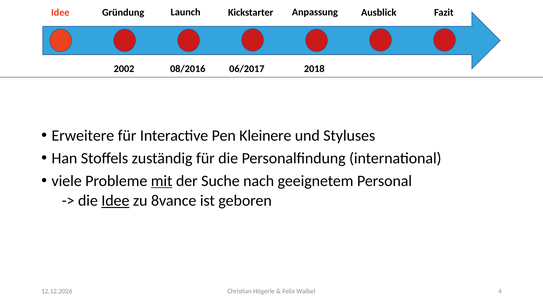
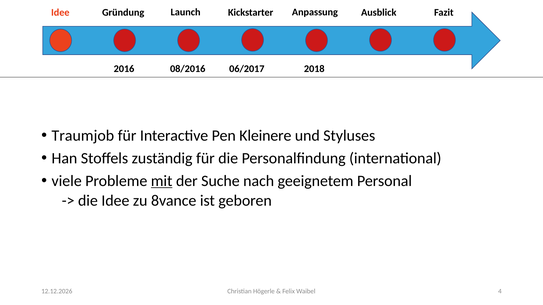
2002: 2002 -> 2016 (124, 69)
Erweitere: Erweitere -> Traumjob (83, 136)
Idee underline: present -> none (115, 201)
